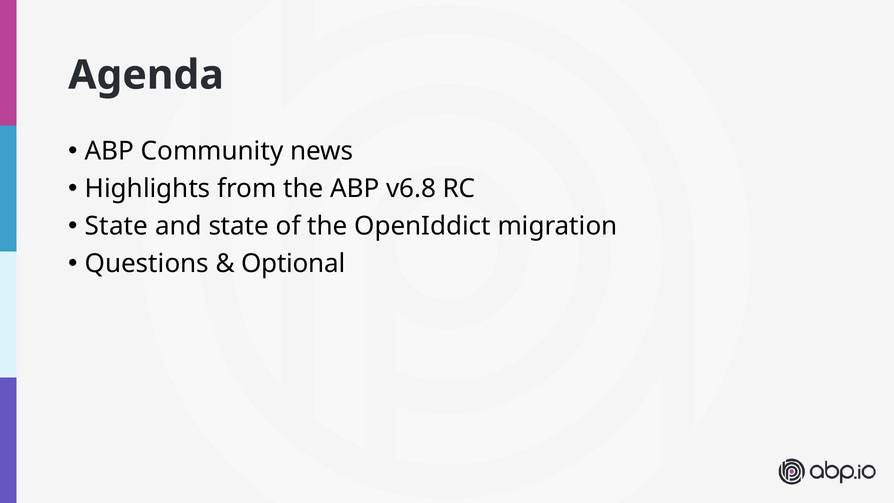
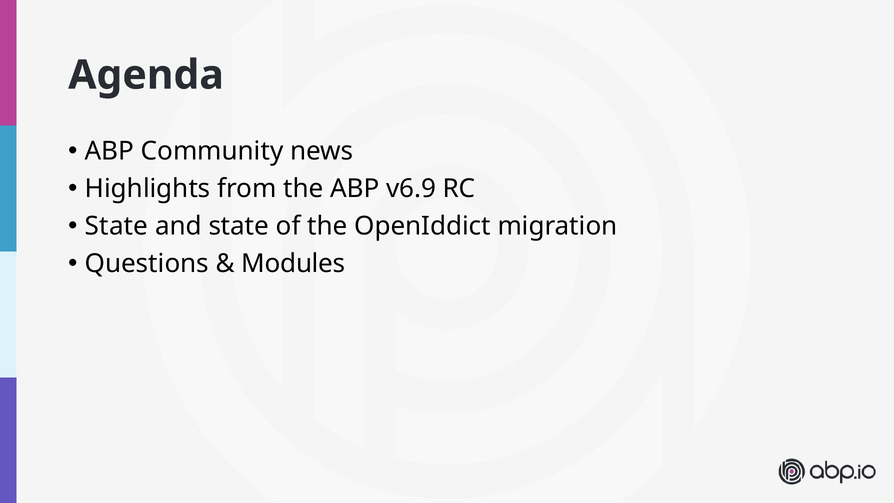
v6.8: v6.8 -> v6.9 (411, 189)
Optional: Optional -> Modules (293, 264)
